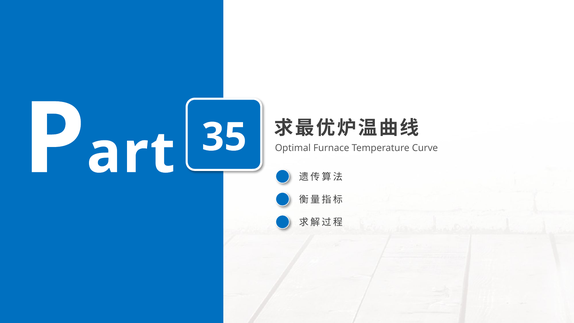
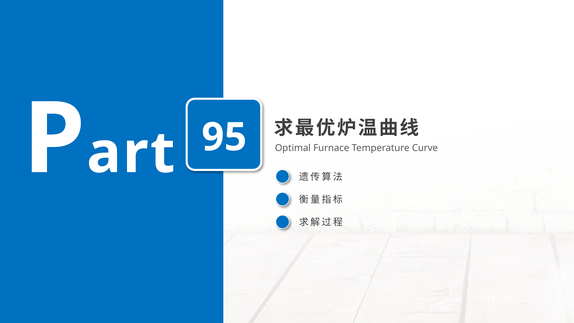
35: 35 -> 95 (224, 137)
